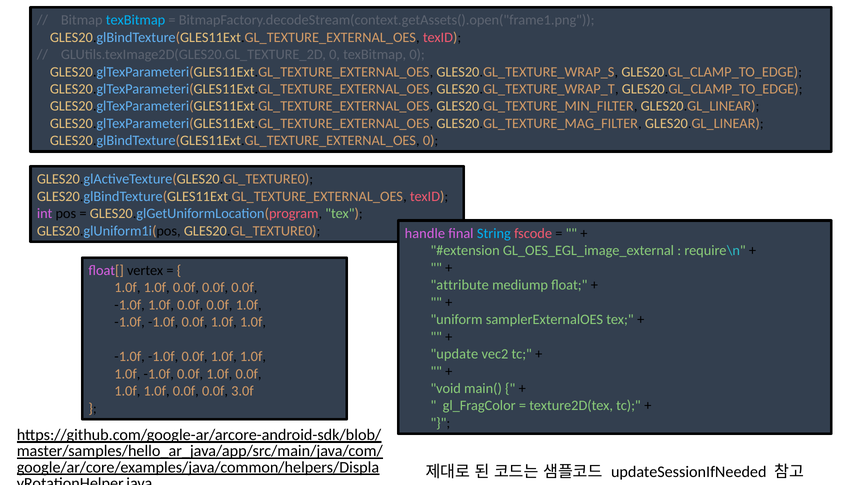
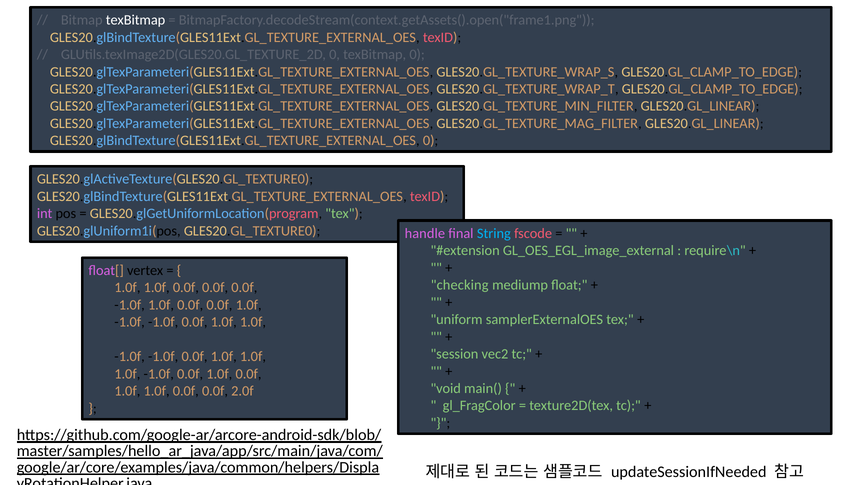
texBitmap colour: light blue -> white (136, 20)
attribute: attribute -> checking (460, 285)
update: update -> session (454, 354)
3.0f: 3.0f -> 2.0f (242, 391)
